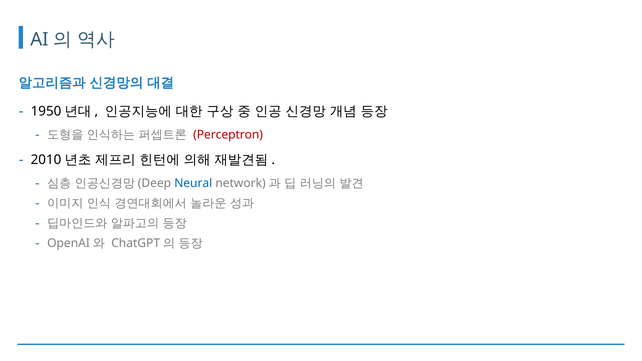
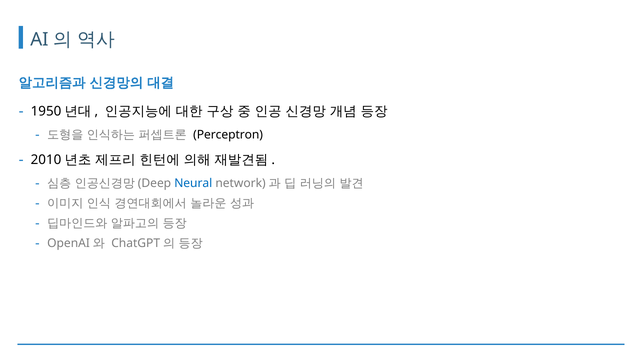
Perceptron colour: red -> black (228, 135)
